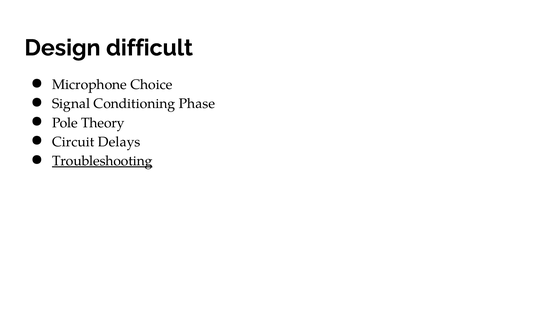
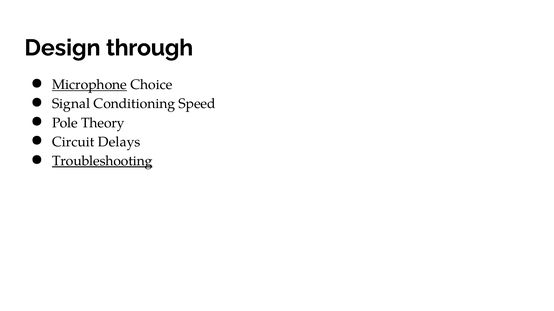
difficult: difficult -> through (150, 48)
Microphone underline: none -> present (90, 85)
Phase: Phase -> Speed (197, 104)
